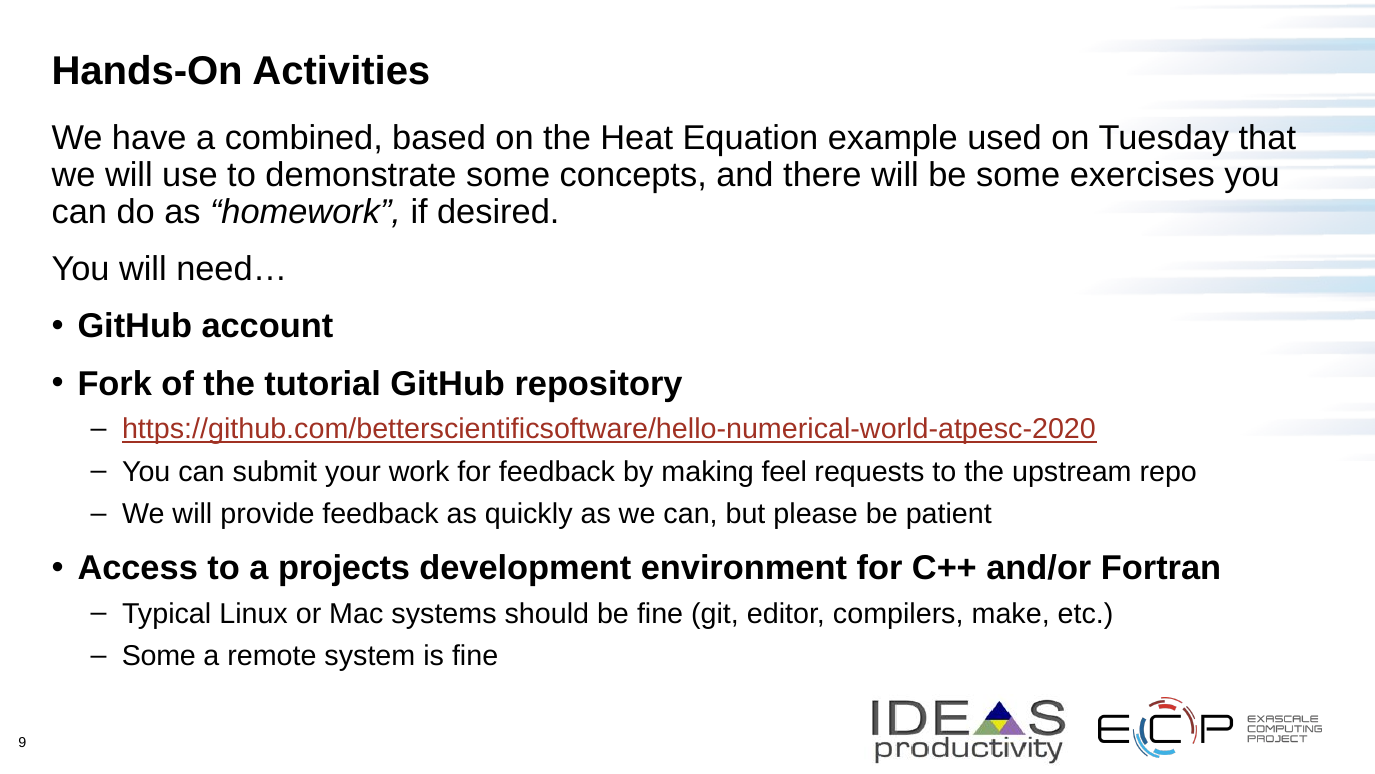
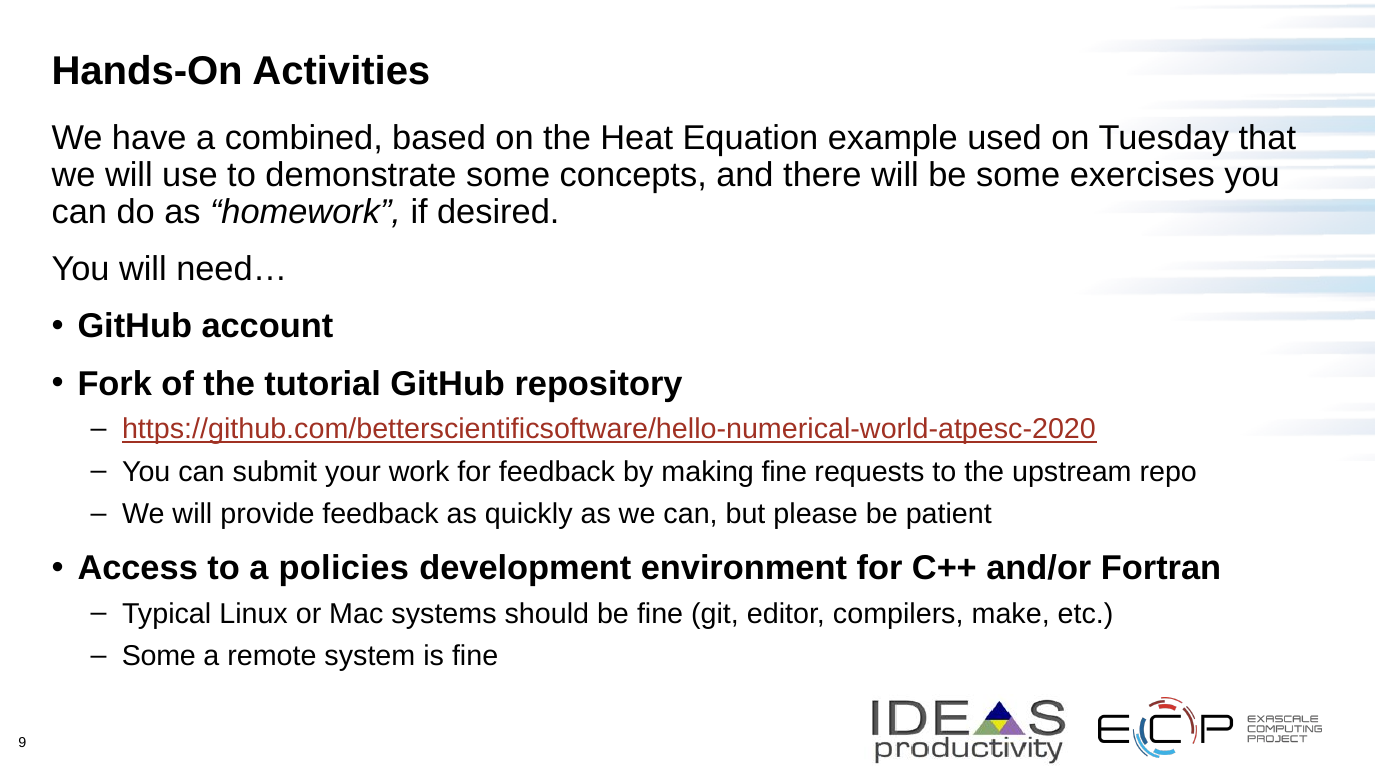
making feel: feel -> fine (784, 471)
projects: projects -> policies (344, 568)
